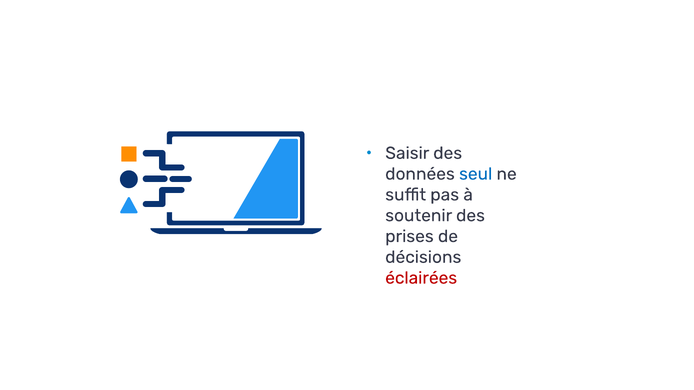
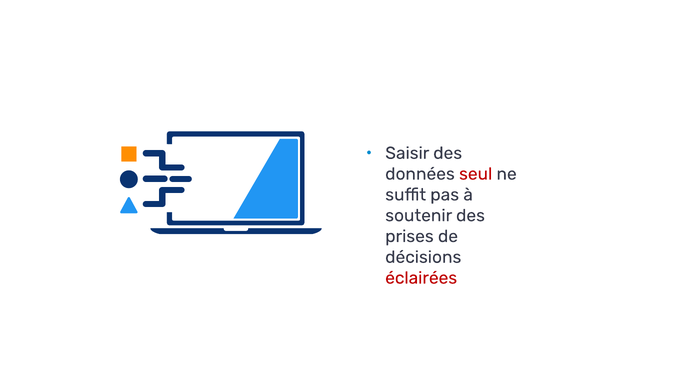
seul colour: blue -> red (476, 174)
